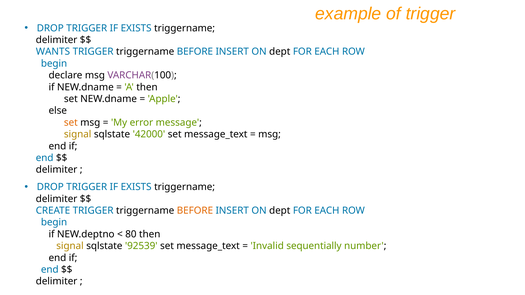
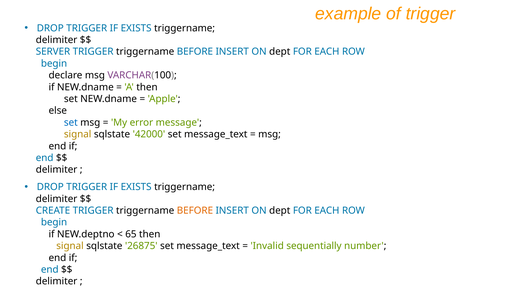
WANTS: WANTS -> SERVER (53, 52)
set colour: orange -> blue (71, 123)
80: 80 -> 65 (131, 234)
92539: 92539 -> 26875 (141, 246)
